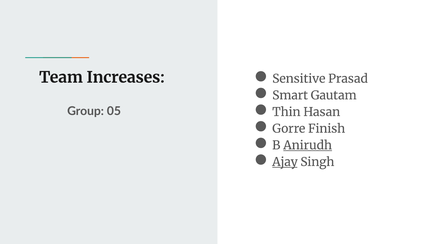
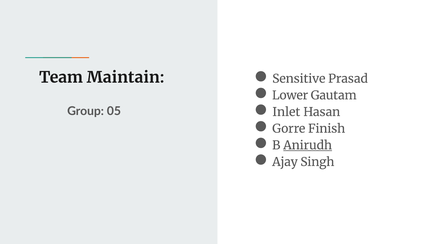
Increases: Increases -> Maintain (125, 78)
Smart: Smart -> Lower (290, 96)
Thin: Thin -> Inlet (286, 112)
Ajay underline: present -> none (285, 162)
